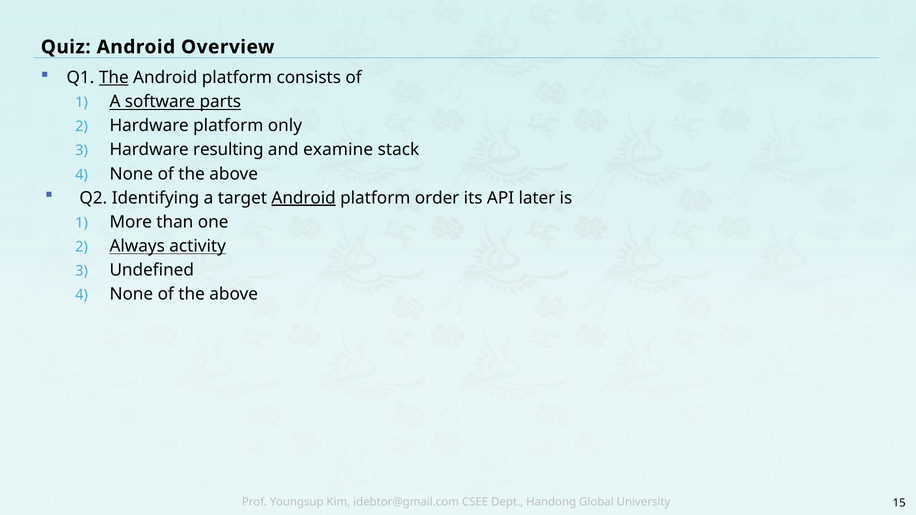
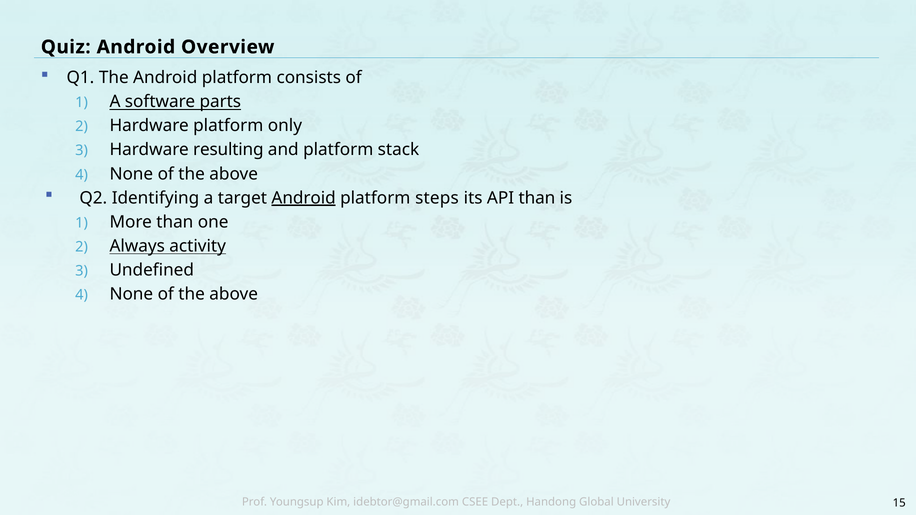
The underline: present -> none (114, 78)
and examine: examine -> platform (338, 150)
order: order -> steps (437, 198)
API later: later -> than (537, 198)
